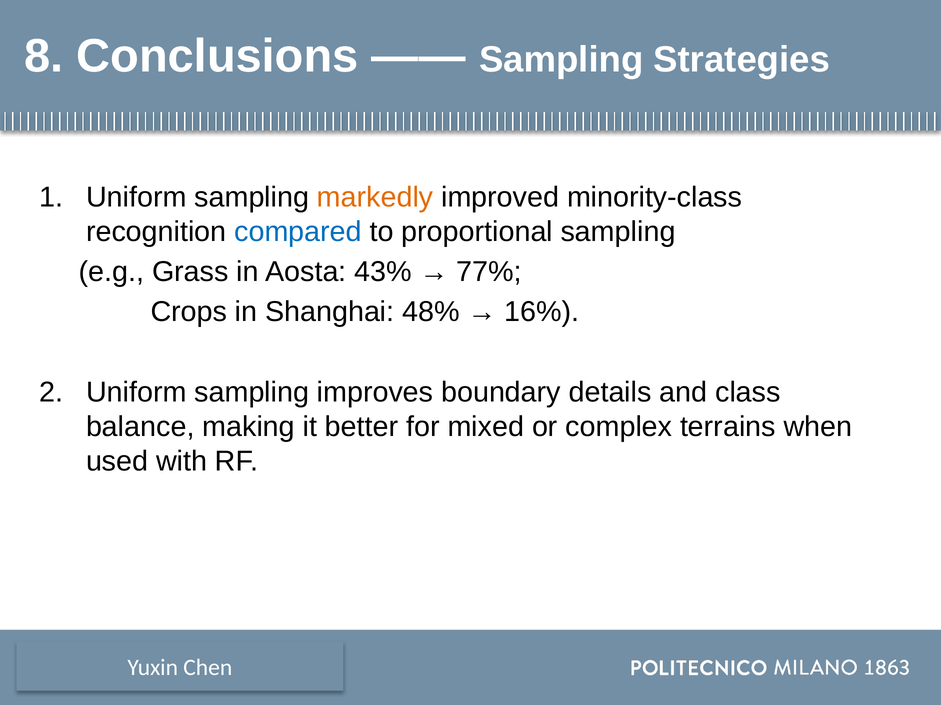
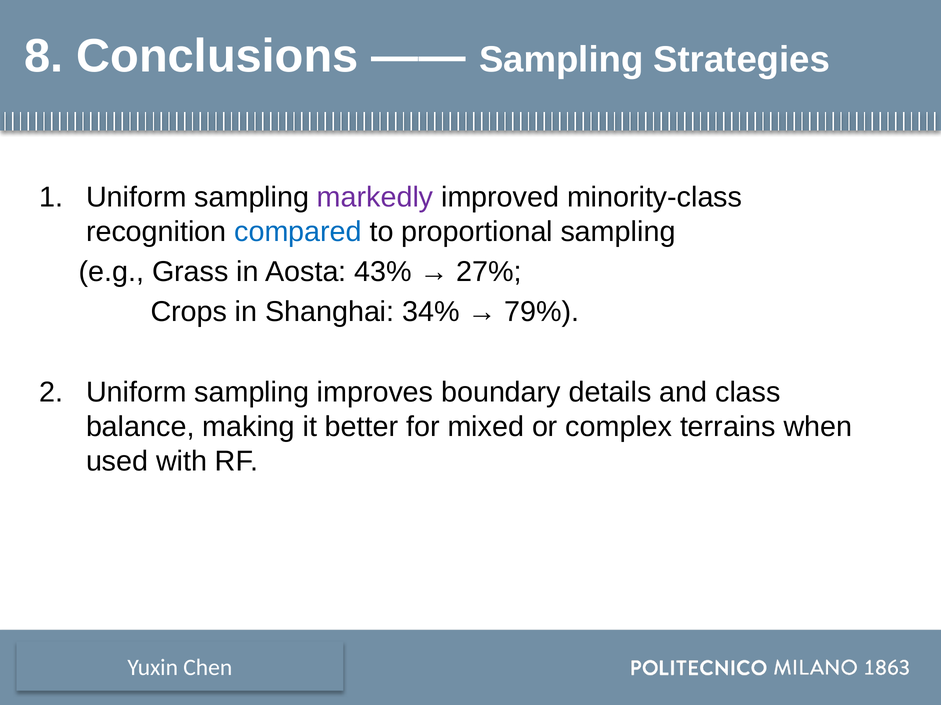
markedly colour: orange -> purple (375, 197)
77%: 77% -> 27% (489, 272)
48%: 48% -> 34% (431, 312)
16%: 16% -> 79% (542, 312)
